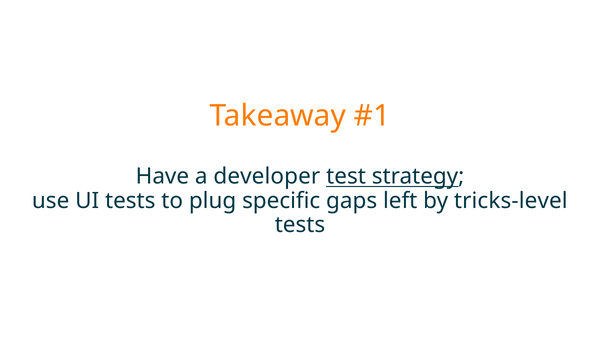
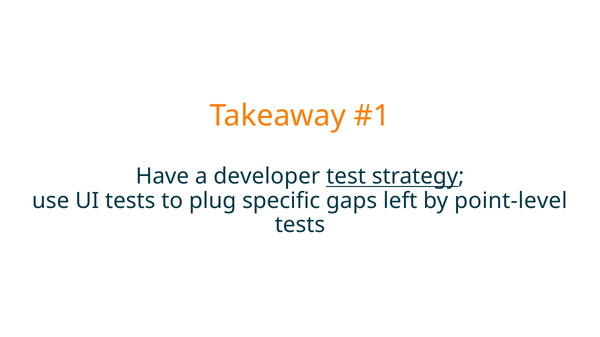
tricks-level: tricks-level -> point-level (511, 201)
